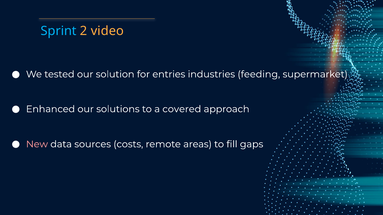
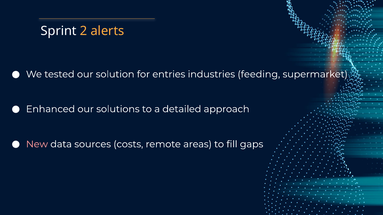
Sprint colour: light blue -> white (59, 31)
video: video -> alerts (107, 31)
covered: covered -> detailed (182, 109)
